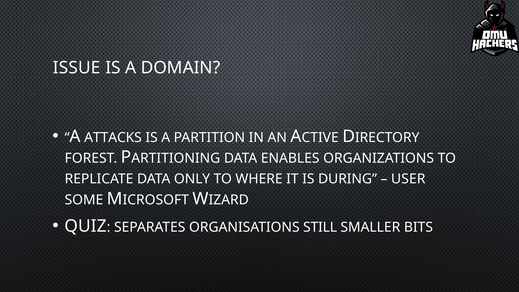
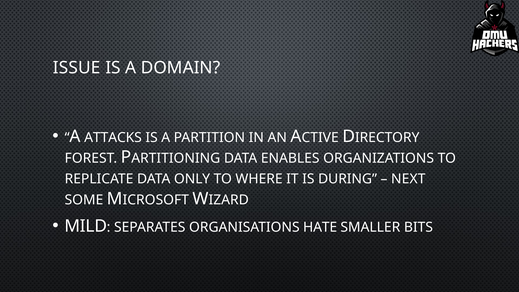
USER: USER -> NEXT (408, 179)
QUIZ: QUIZ -> MILD (86, 226)
STILL: STILL -> HATE (320, 227)
